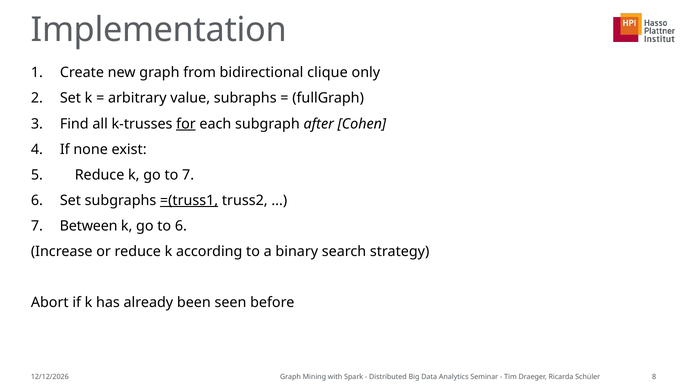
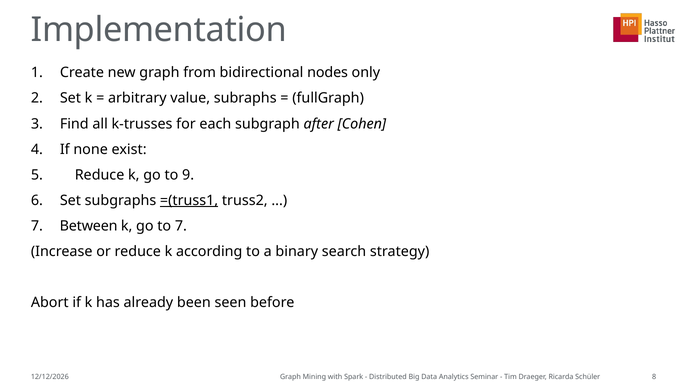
clique: clique -> nodes (328, 73)
for underline: present -> none (186, 124)
to 7: 7 -> 9 (188, 175)
to 6: 6 -> 7 (181, 226)
